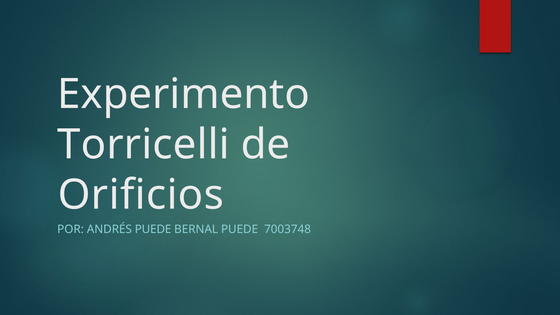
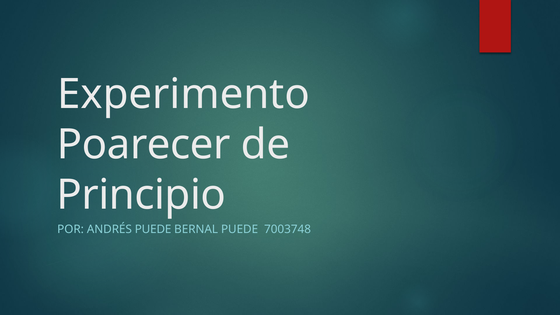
Torricelli: Torricelli -> Poarecer (144, 145)
Orificios: Orificios -> Principio (141, 195)
